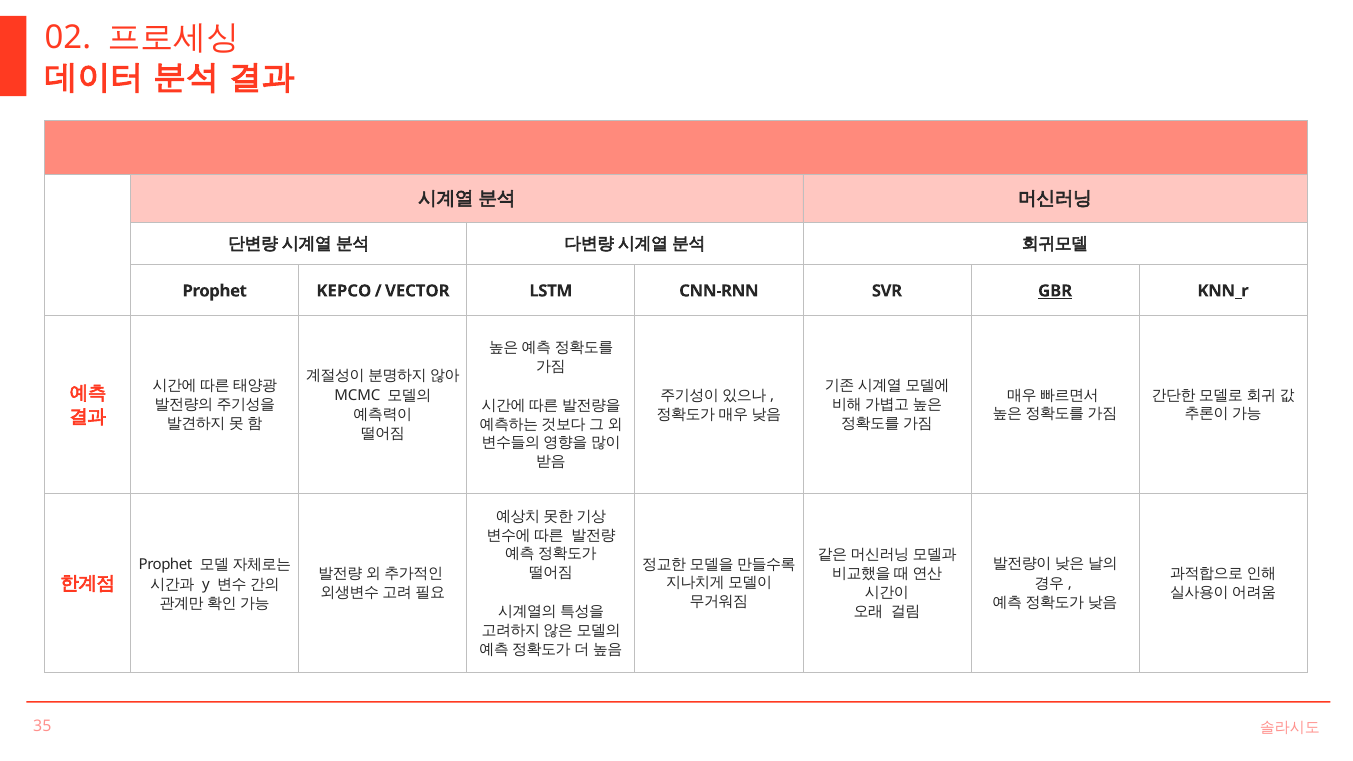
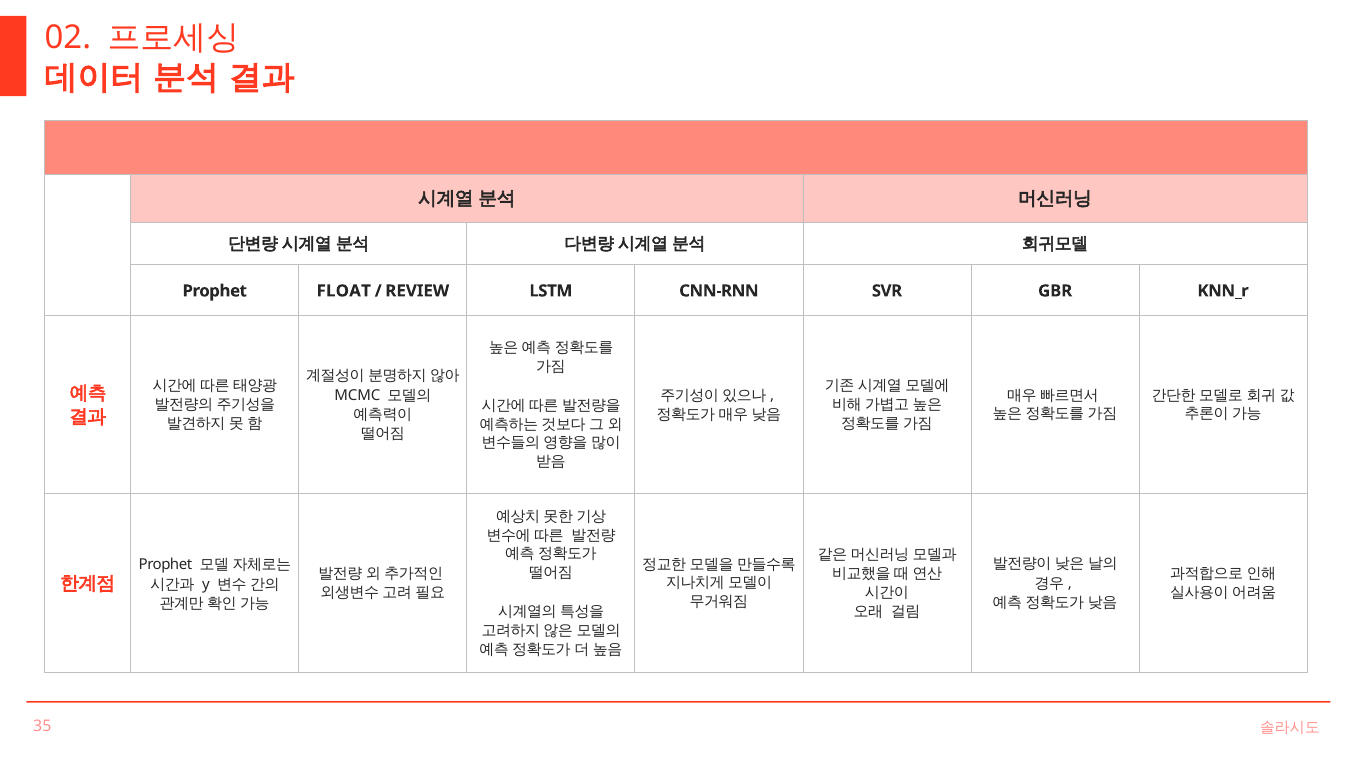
KEPCO: KEPCO -> FLOAT (344, 291)
VECTOR: VECTOR -> REVIEW (417, 291)
GBR underline: present -> none (1055, 291)
